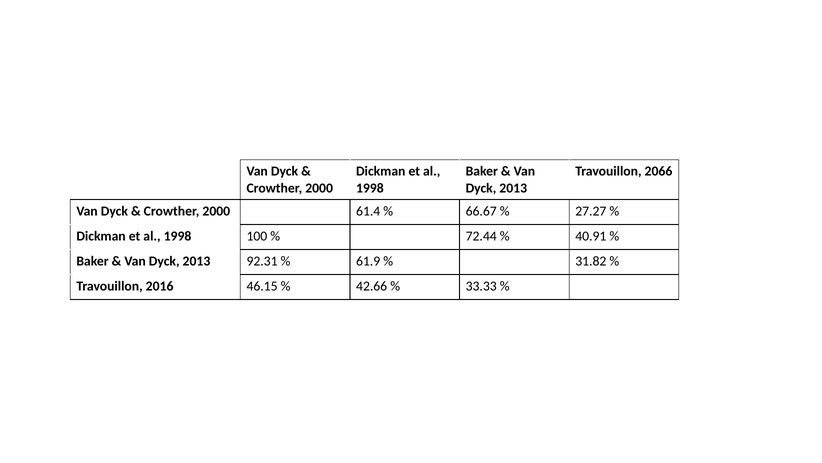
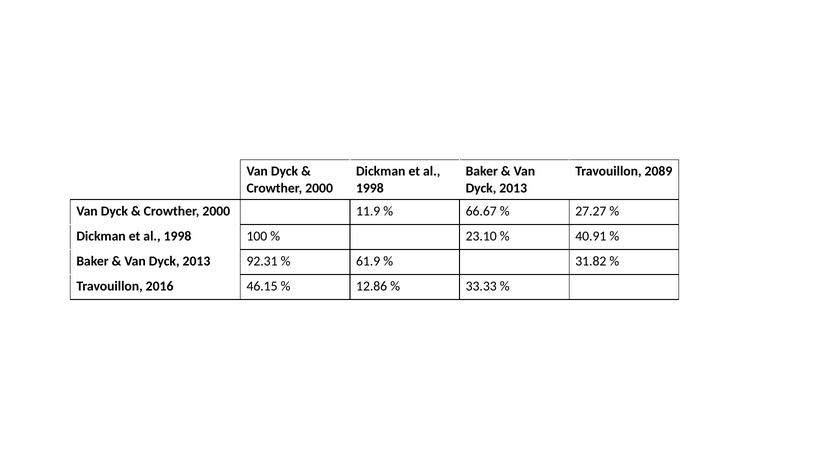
2066: 2066 -> 2089 (658, 171)
61.4: 61.4 -> 11.9 (368, 211)
72.44: 72.44 -> 23.10 (481, 236)
42.66: 42.66 -> 12.86 (372, 286)
